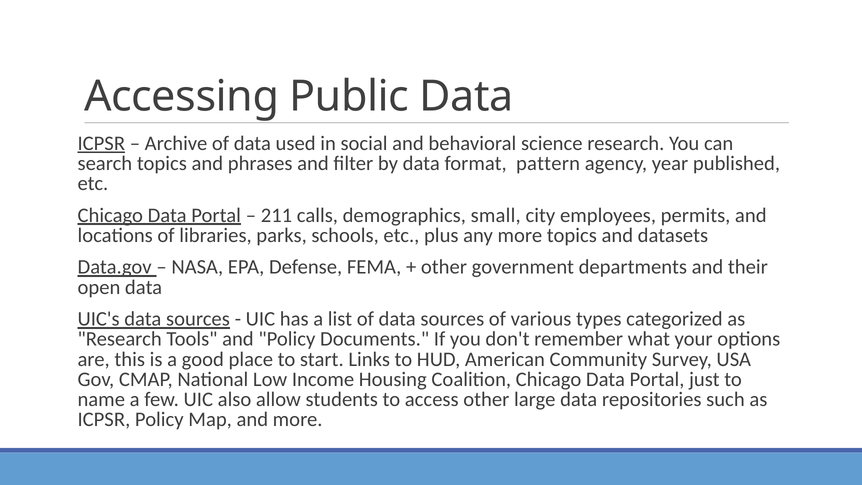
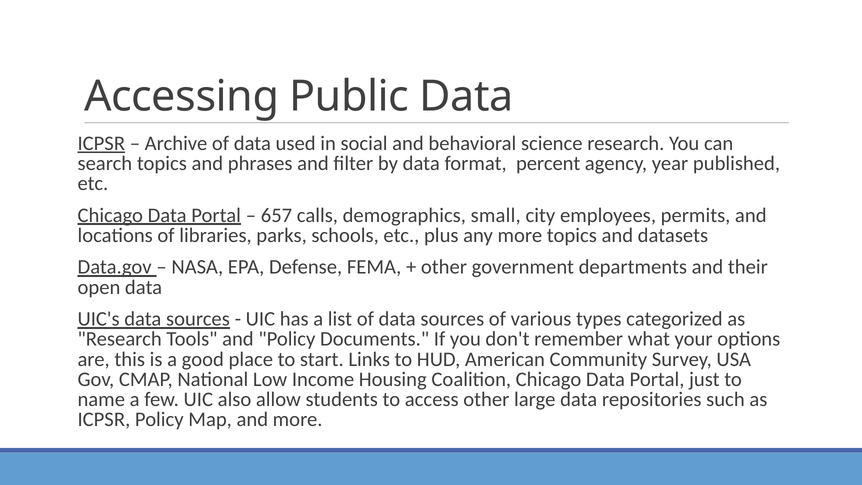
pattern: pattern -> percent (548, 163)
211: 211 -> 657 (276, 215)
